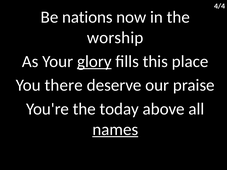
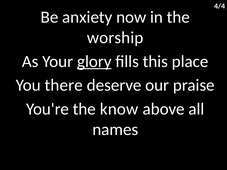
nations: nations -> anxiety (87, 17)
today: today -> know (119, 109)
names underline: present -> none (115, 130)
